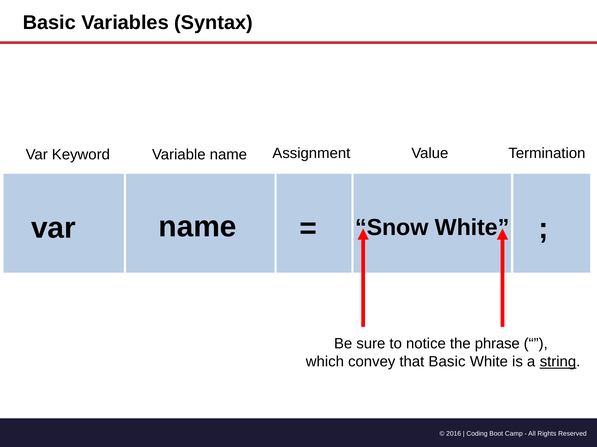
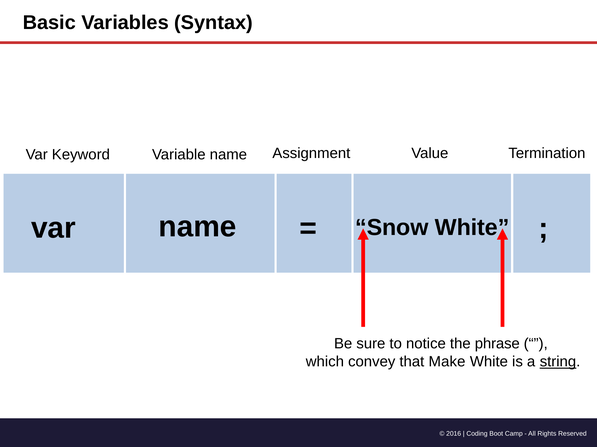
that Basic: Basic -> Make (447, 362)
